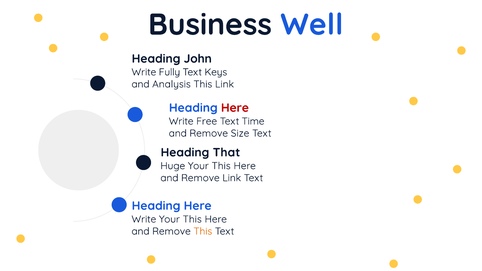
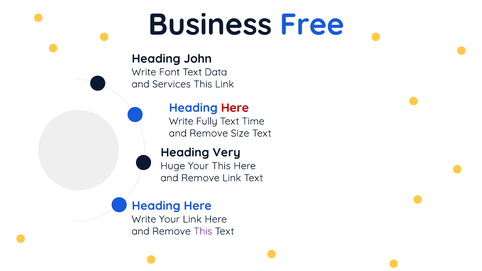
Well: Well -> Free (312, 25)
Fully: Fully -> Font (169, 72)
Keys: Keys -> Data (216, 72)
Analysis: Analysis -> Services (171, 84)
Free: Free -> Fully (207, 121)
That: That -> Very (227, 153)
Write Your This: This -> Link (192, 219)
This colour: orange -> purple (203, 231)
